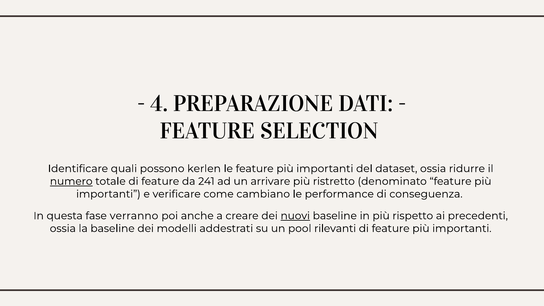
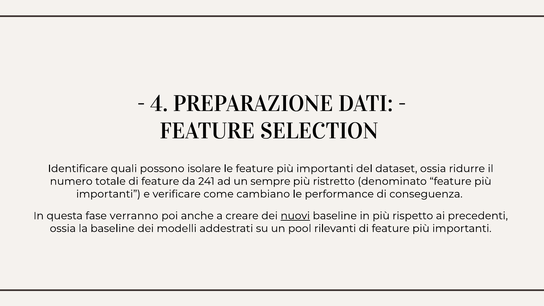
kerlen: kerlen -> isolare (204, 169)
numero underline: present -> none (71, 181)
arrivare: arrivare -> sempre (270, 181)
